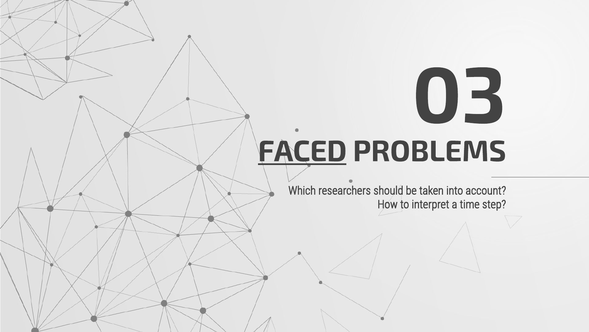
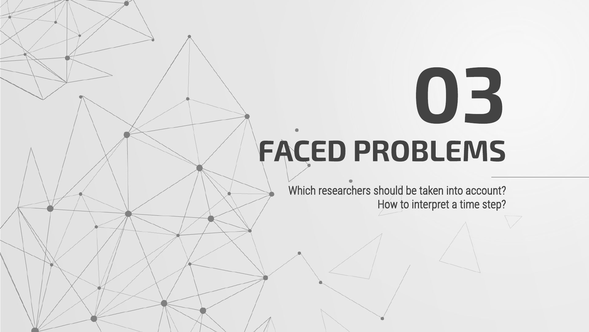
FACED underline: present -> none (302, 151)
